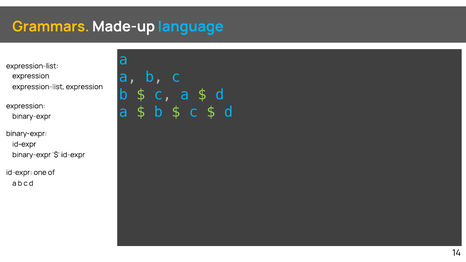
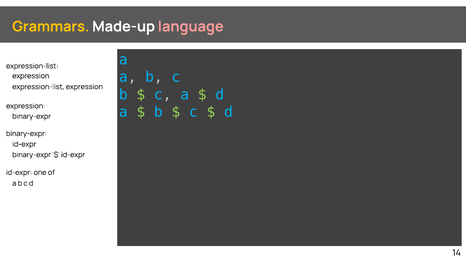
language colour: light blue -> pink (191, 27)
